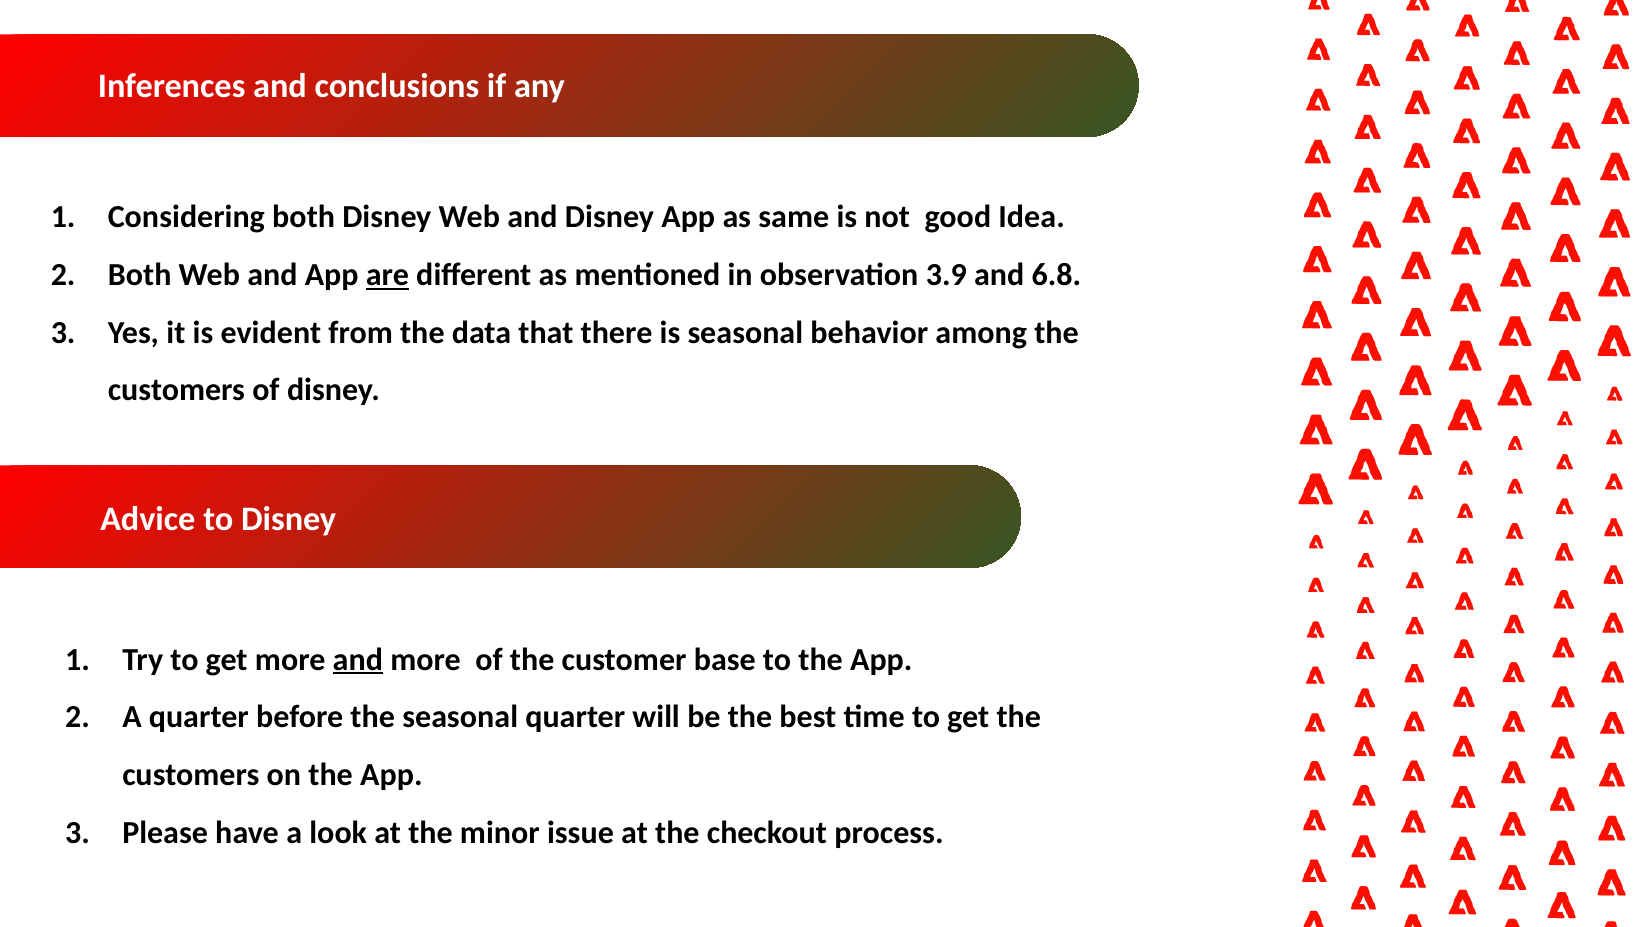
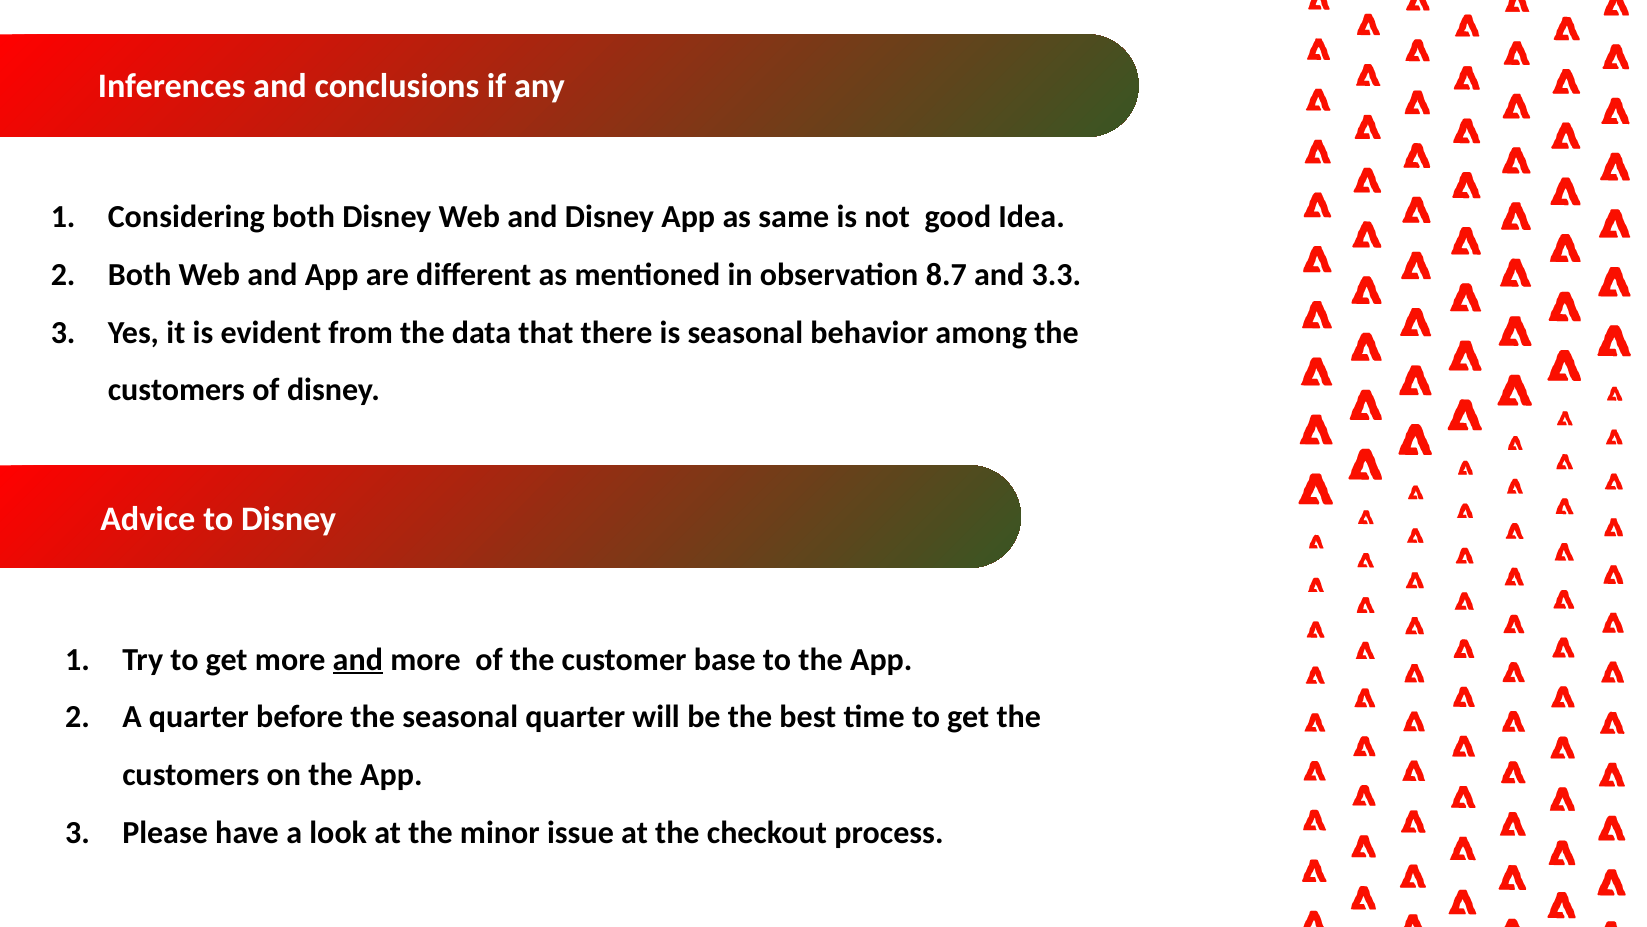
are underline: present -> none (387, 275)
3.9: 3.9 -> 8.7 (946, 275)
6.8: 6.8 -> 3.3 (1056, 275)
